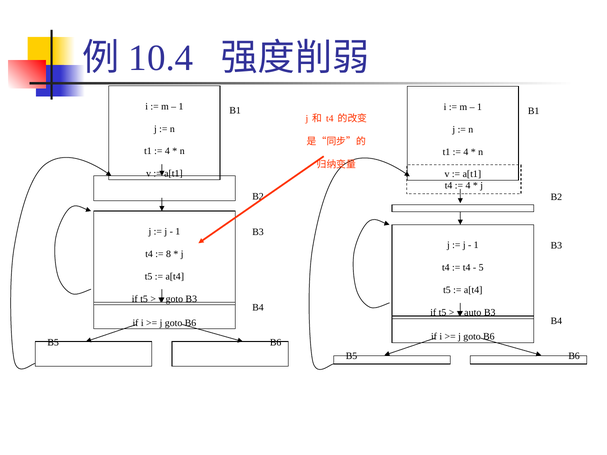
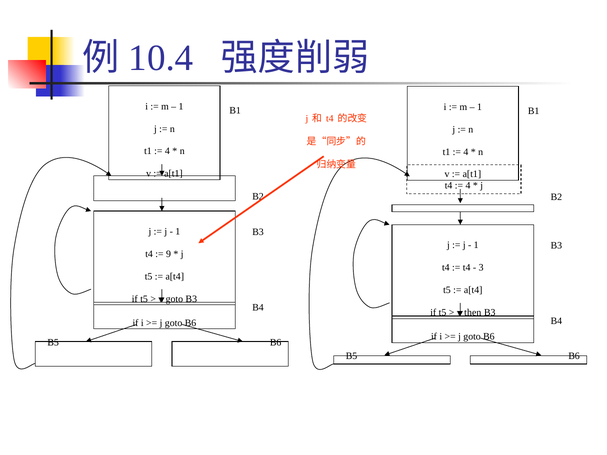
8: 8 -> 9 (169, 254)
5: 5 -> 3 (481, 268)
auto: auto -> then (473, 313)
